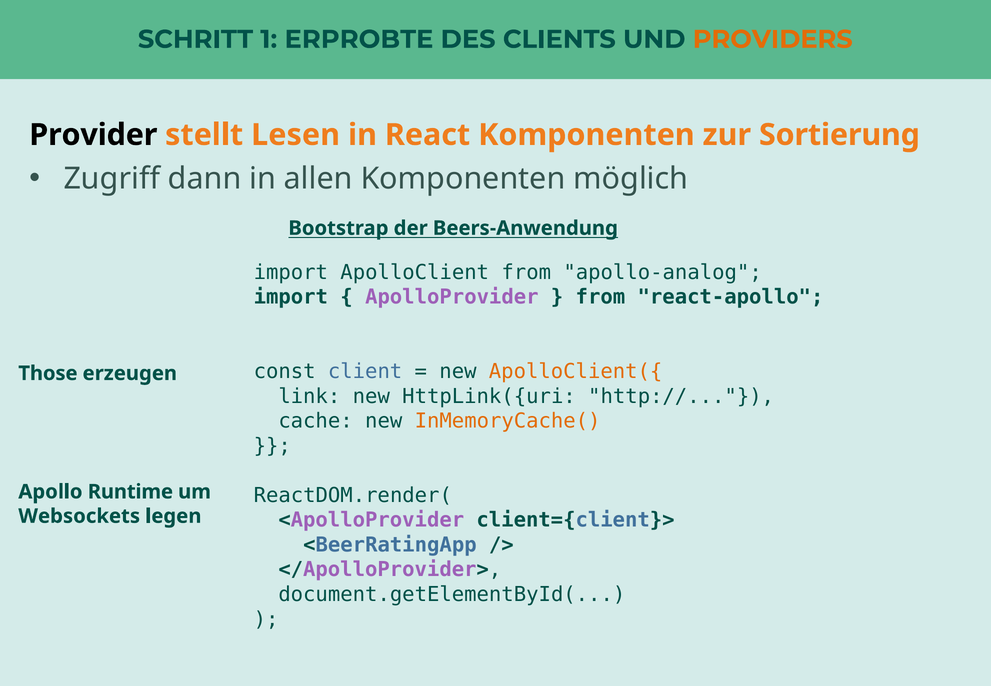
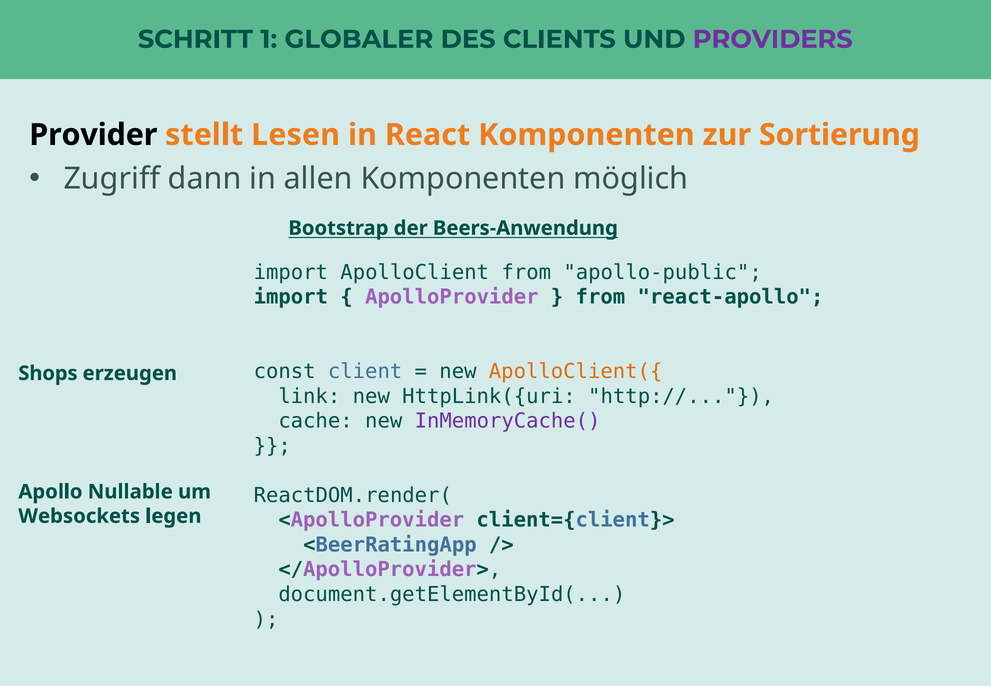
ERPROBTE: ERPROBTE -> GLOBALER (359, 39)
PROVIDERS colour: orange -> purple (773, 39)
apollo-analog: apollo-analog -> apollo-public (663, 272)
Those: Those -> Shops (48, 373)
InMemoryCache( colour: orange -> purple (508, 421)
Runtime: Runtime -> Nullable (130, 492)
